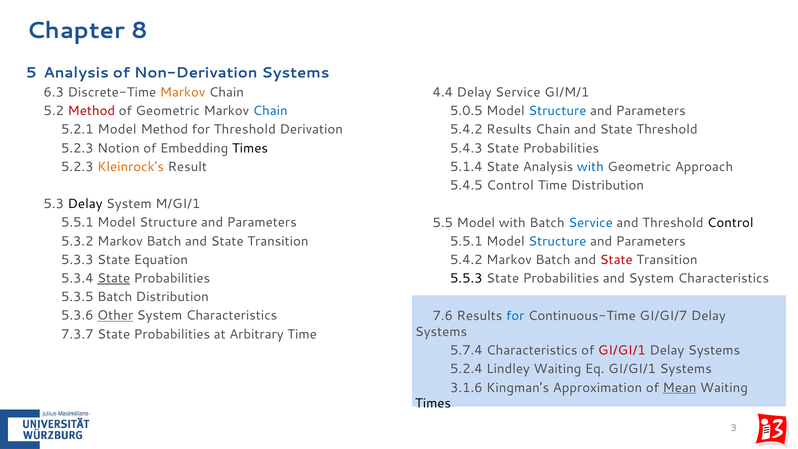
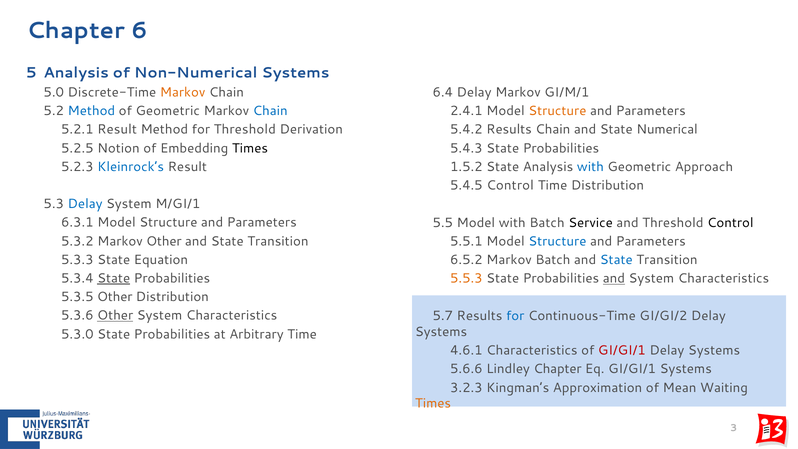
8: 8 -> 6 (140, 30)
Non-Derivation: Non-Derivation -> Non-Numerical (196, 73)
6.3: 6.3 -> 5.0 (54, 92)
4.4: 4.4 -> 6.4 (443, 92)
Delay Service: Service -> Markov (518, 92)
Method colour: red -> blue (91, 111)
5.0.5: 5.0.5 -> 2.4.1 (466, 111)
Structure colour: blue -> orange (557, 111)
5.2.1 Model: Model -> Result (117, 130)
State Threshold: Threshold -> Numerical (667, 130)
5.2.3: 5.2.3 -> 5.2.5 (77, 148)
Kleinrock’s colour: orange -> blue (131, 167)
5.1.4: 5.1.4 -> 1.5.2 (466, 167)
Delay colour: black -> blue (85, 204)
5.5.1: 5.5.1 -> 6.3.1 (77, 222)
Service colour: blue -> black (591, 223)
5.3.2 Markov Batch: Batch -> Other (164, 241)
5.4.2: 5.4.2 -> 6.5.2 (466, 260)
State colour: red -> blue (616, 260)
5.5.3 colour: black -> orange (466, 278)
and underline: none -> present (614, 278)
5.3.5 Batch: Batch -> Other (115, 297)
7.6: 7.6 -> 5.7 (443, 316)
GI/GI/7: GI/GI/7 -> GI/GI/2 (663, 316)
7.3.7: 7.3.7 -> 5.3.0 (77, 334)
5.7.4: 5.7.4 -> 4.6.1 (466, 350)
5.2.4: 5.2.4 -> 5.6.6 (466, 369)
Lindley Waiting: Waiting -> Chapter (558, 369)
3.1.6: 3.1.6 -> 3.2.3 (466, 388)
Mean underline: present -> none (679, 388)
Times colour: black -> orange (433, 403)
